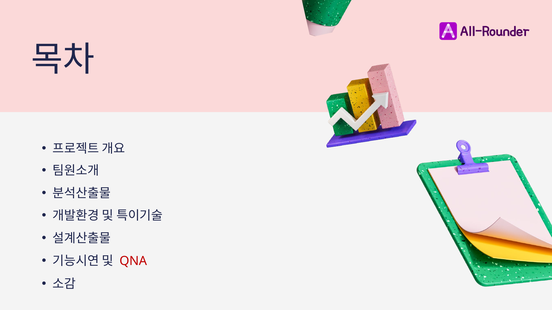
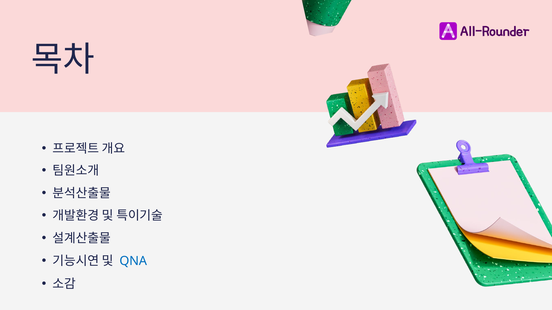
QNA colour: red -> blue (133, 261)
